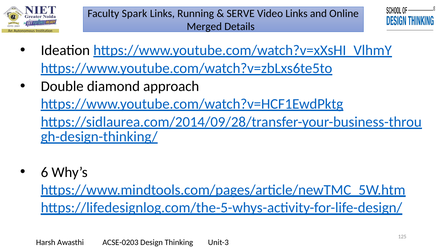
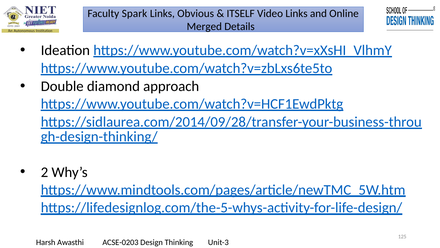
Running: Running -> Obvious (196, 13)
SERVE: SERVE -> ITSELF (241, 13)
6: 6 -> 2 (44, 172)
